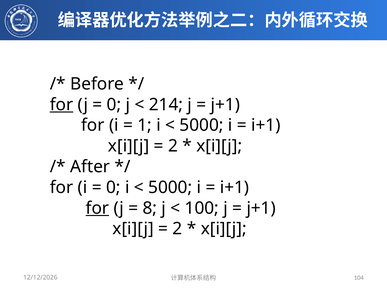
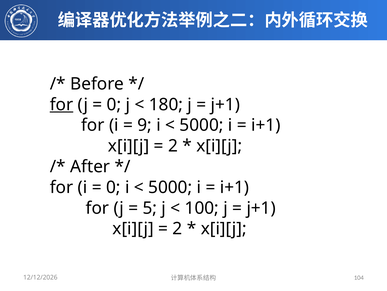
214: 214 -> 180 (166, 104)
1: 1 -> 9 (145, 125)
for underline: present -> none (97, 208)
8: 8 -> 5 (150, 208)
